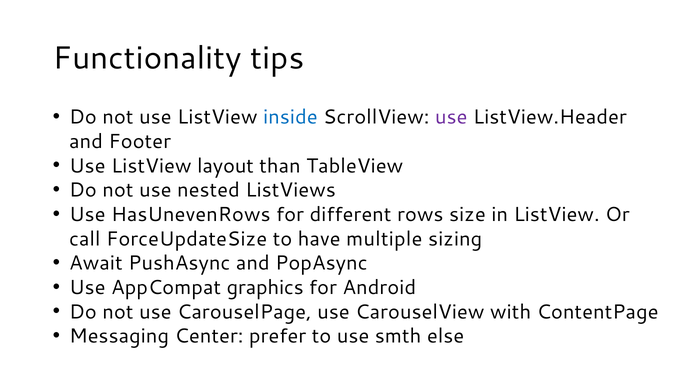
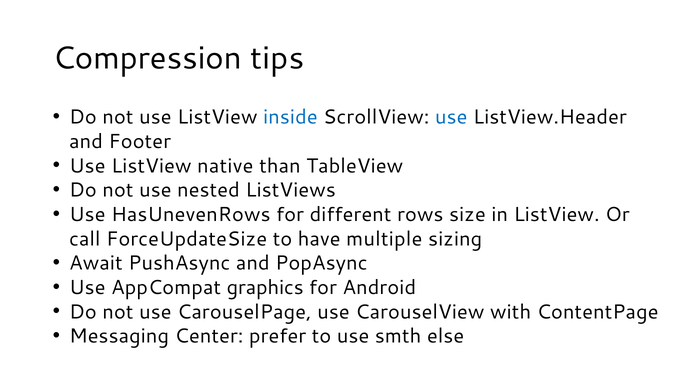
Functionality: Functionality -> Compression (147, 58)
use colour: purple -> blue (451, 117)
layout: layout -> native (225, 166)
